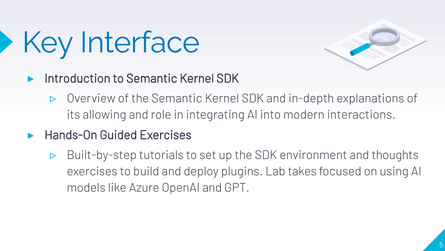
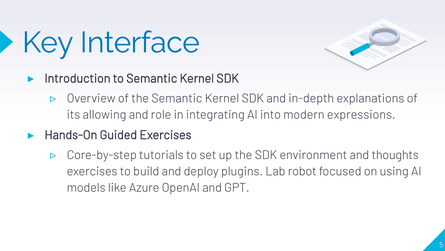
interactions: interactions -> expressions (361, 115)
Built-by-step: Built-by-step -> Core-by-step (102, 155)
takes: takes -> robot (302, 171)
